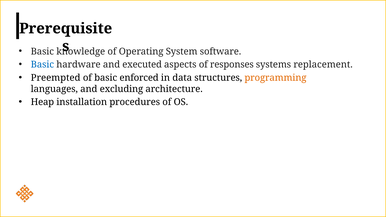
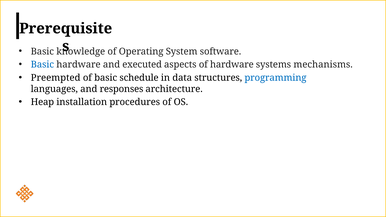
of responses: responses -> hardware (232, 65)
replacement: replacement -> mechanisms (323, 65)
enforced: enforced -> schedule (139, 78)
programming colour: orange -> blue (276, 78)
excluding: excluding -> responses (121, 89)
